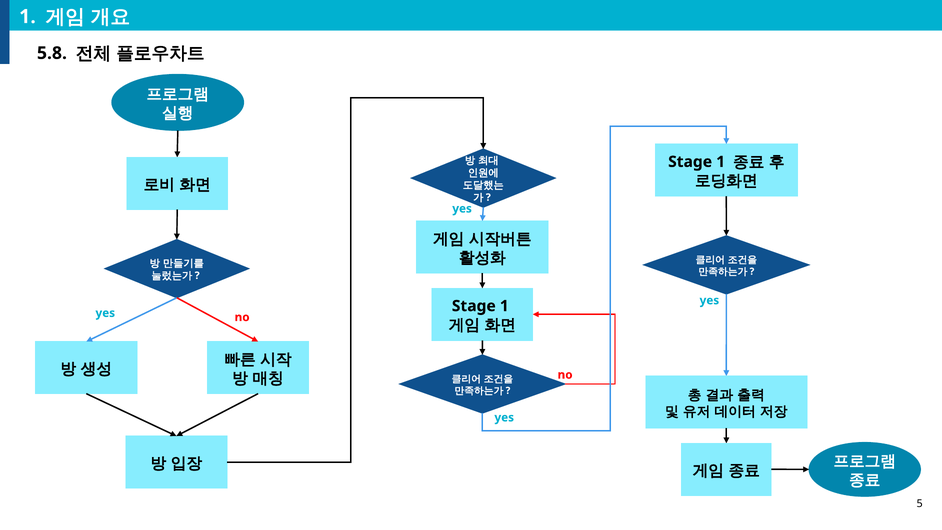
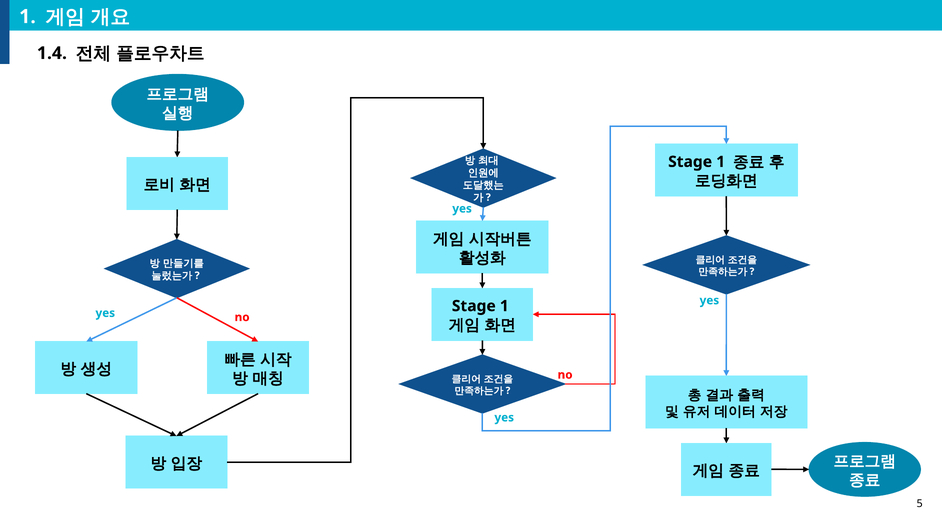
5.8: 5.8 -> 1.4 (52, 53)
